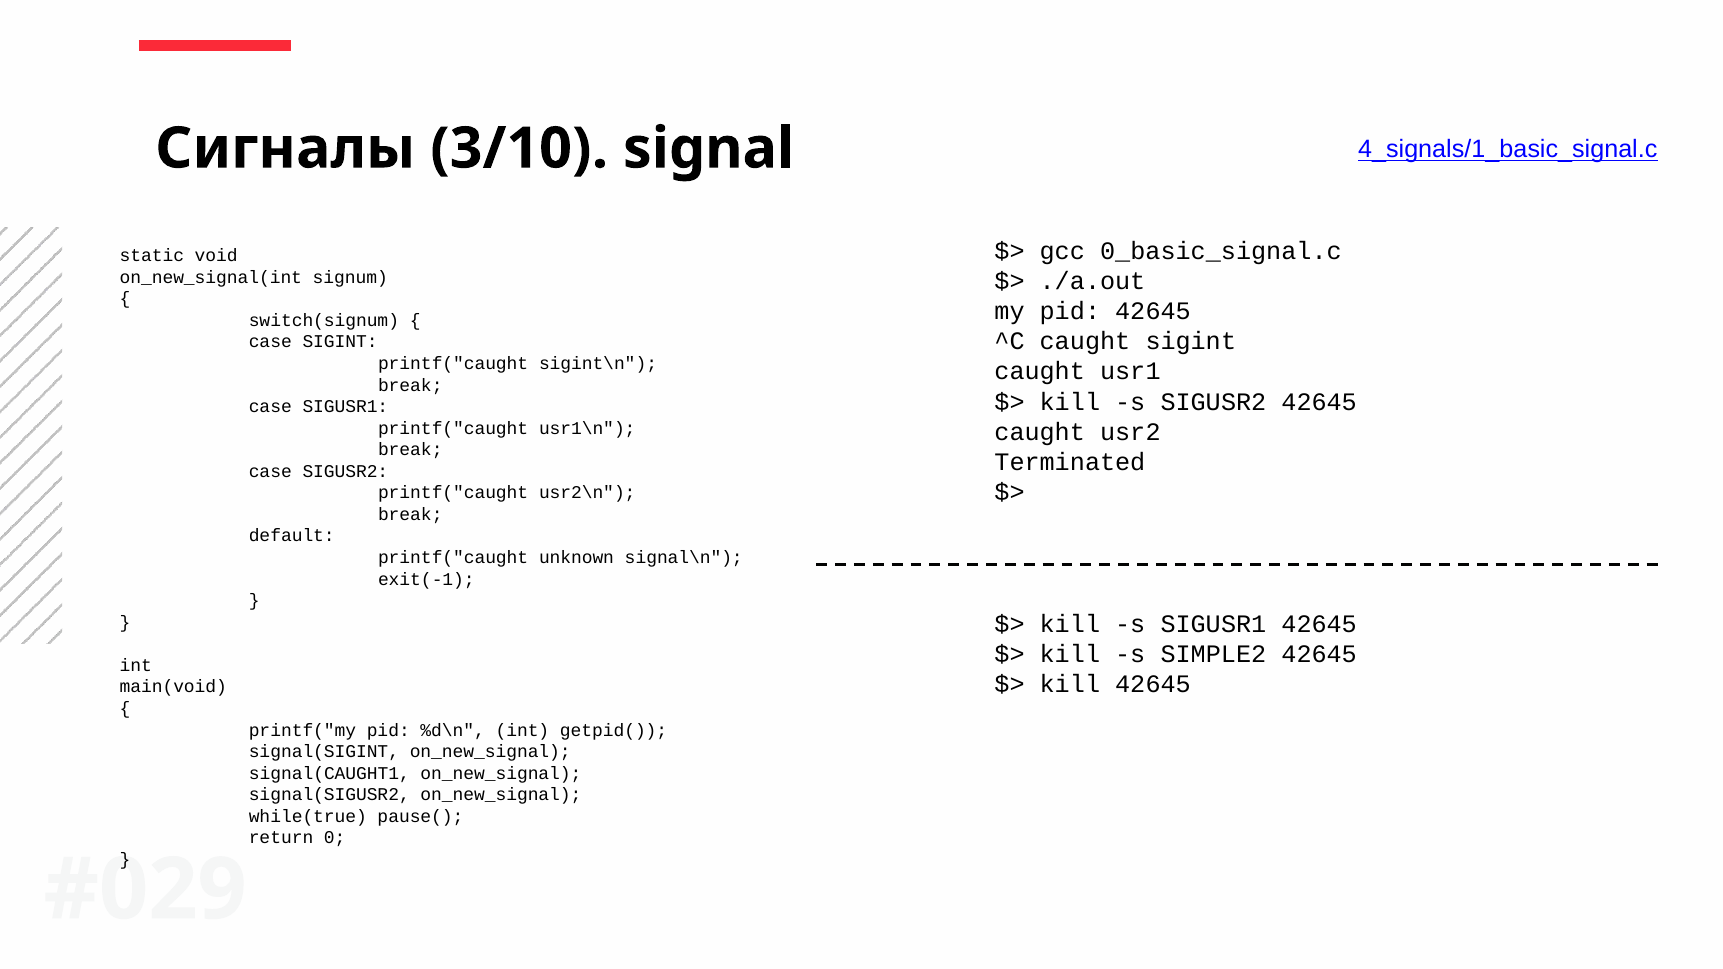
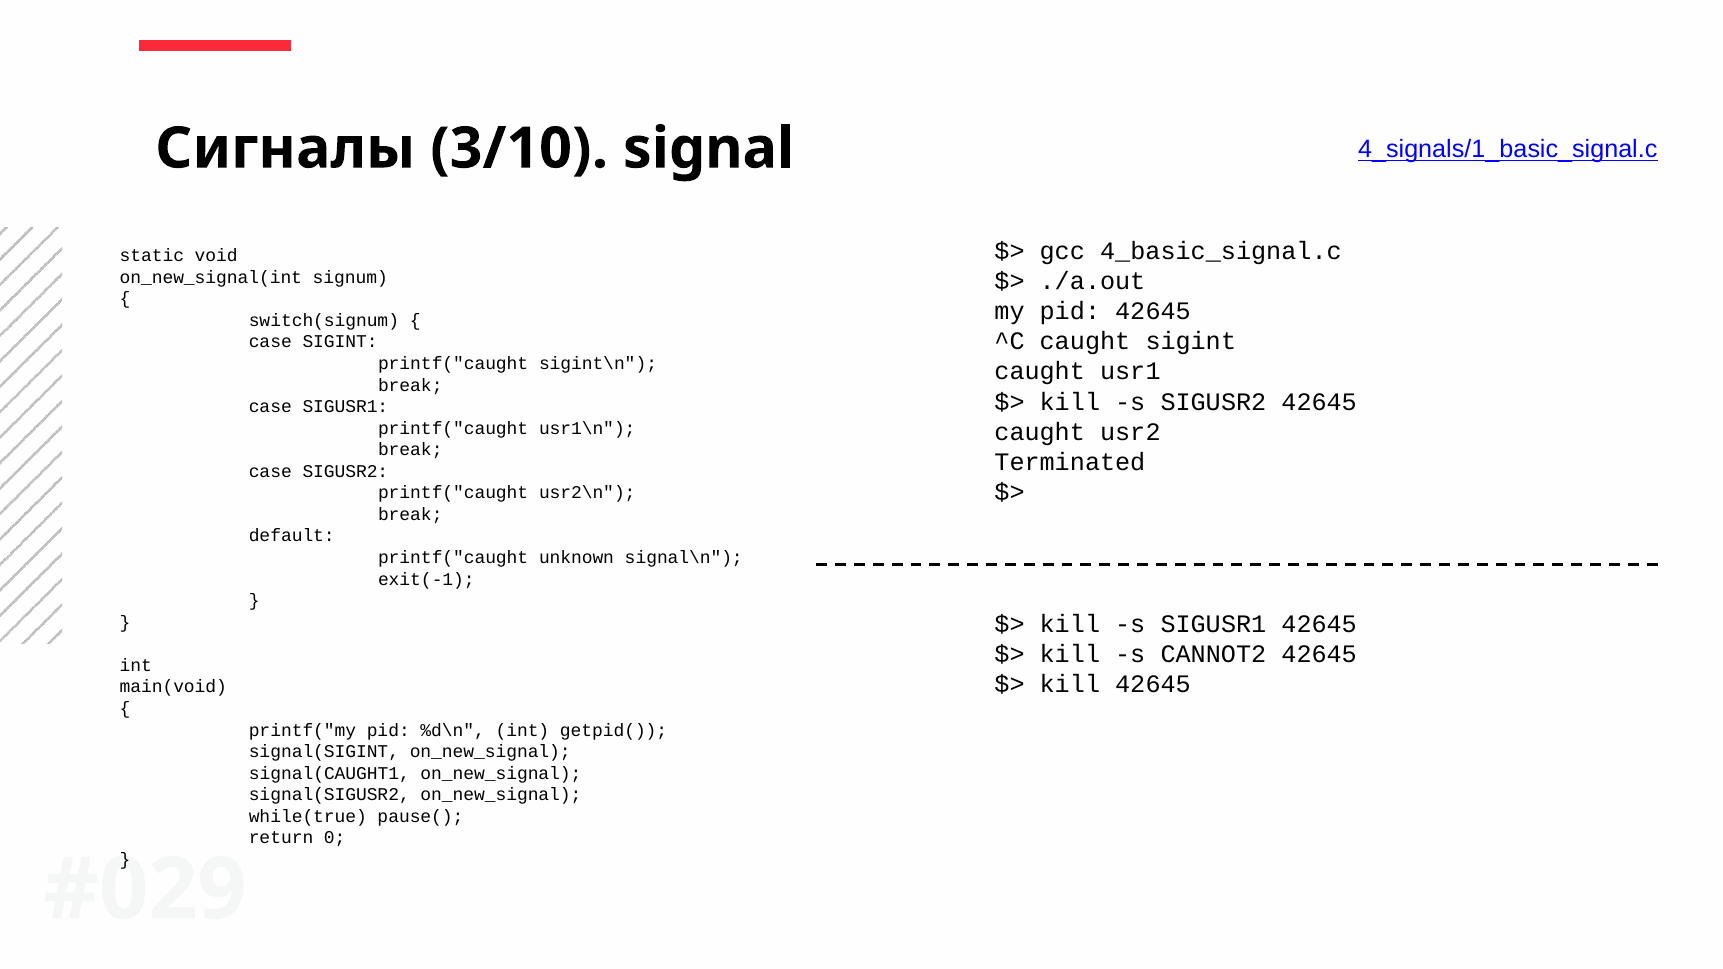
0_basic_signal.c: 0_basic_signal.c -> 4_basic_signal.c (1221, 251)
SIMPLE2: SIMPLE2 -> CANNOT2 (1213, 654)
